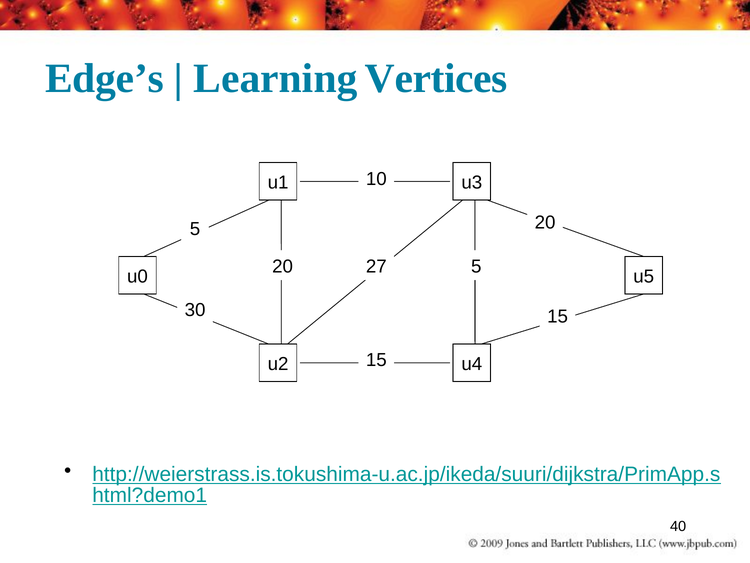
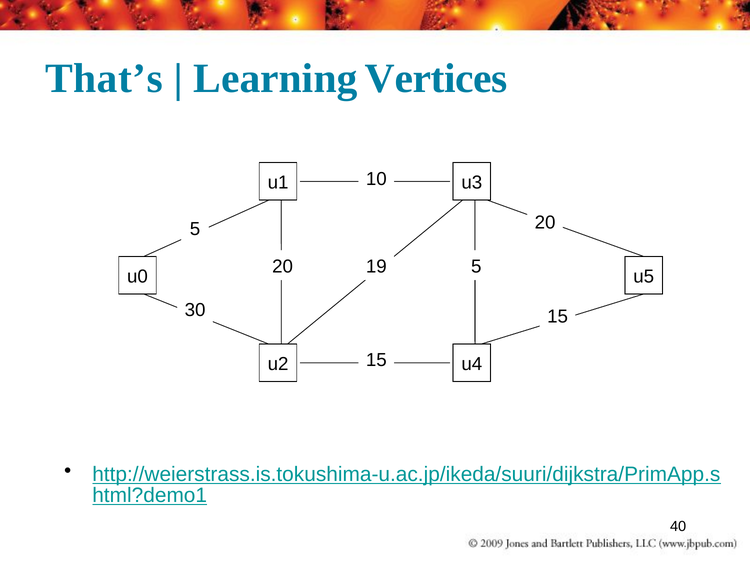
Edge’s: Edge’s -> That’s (104, 78)
27: 27 -> 19 (376, 266)
